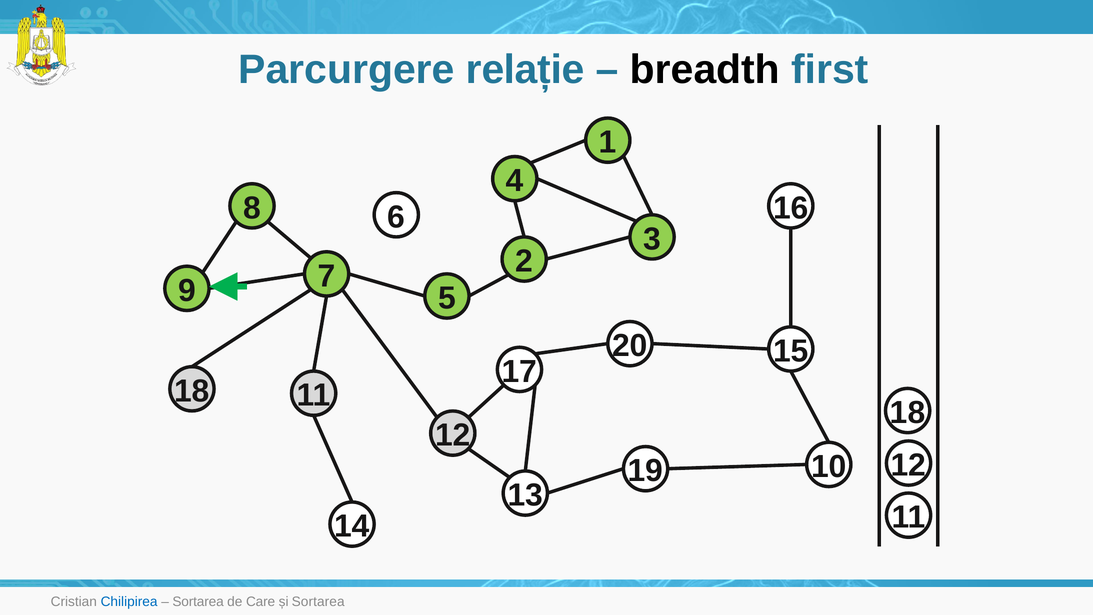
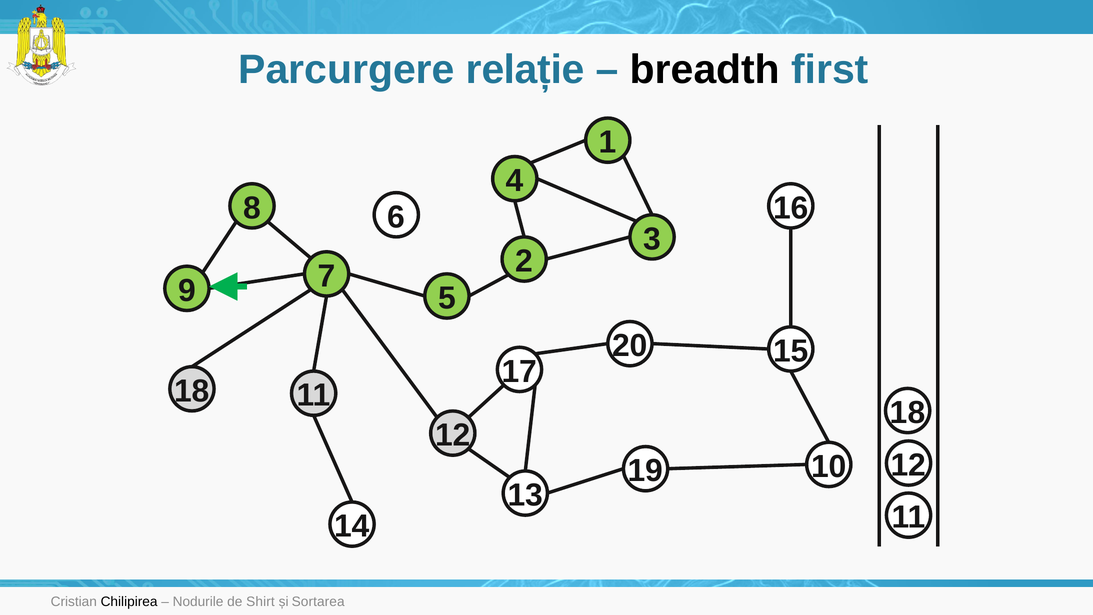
Chilipirea colour: blue -> black (129, 602)
Sortarea: Sortarea -> Nodurile (198, 602)
Care: Care -> Shirt (260, 602)
